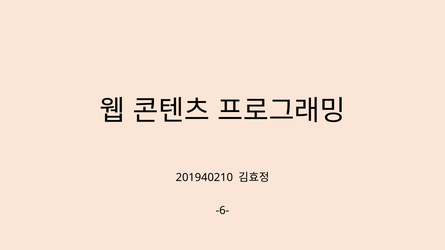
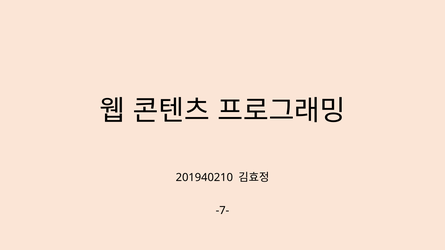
-6-: -6- -> -7- (222, 211)
